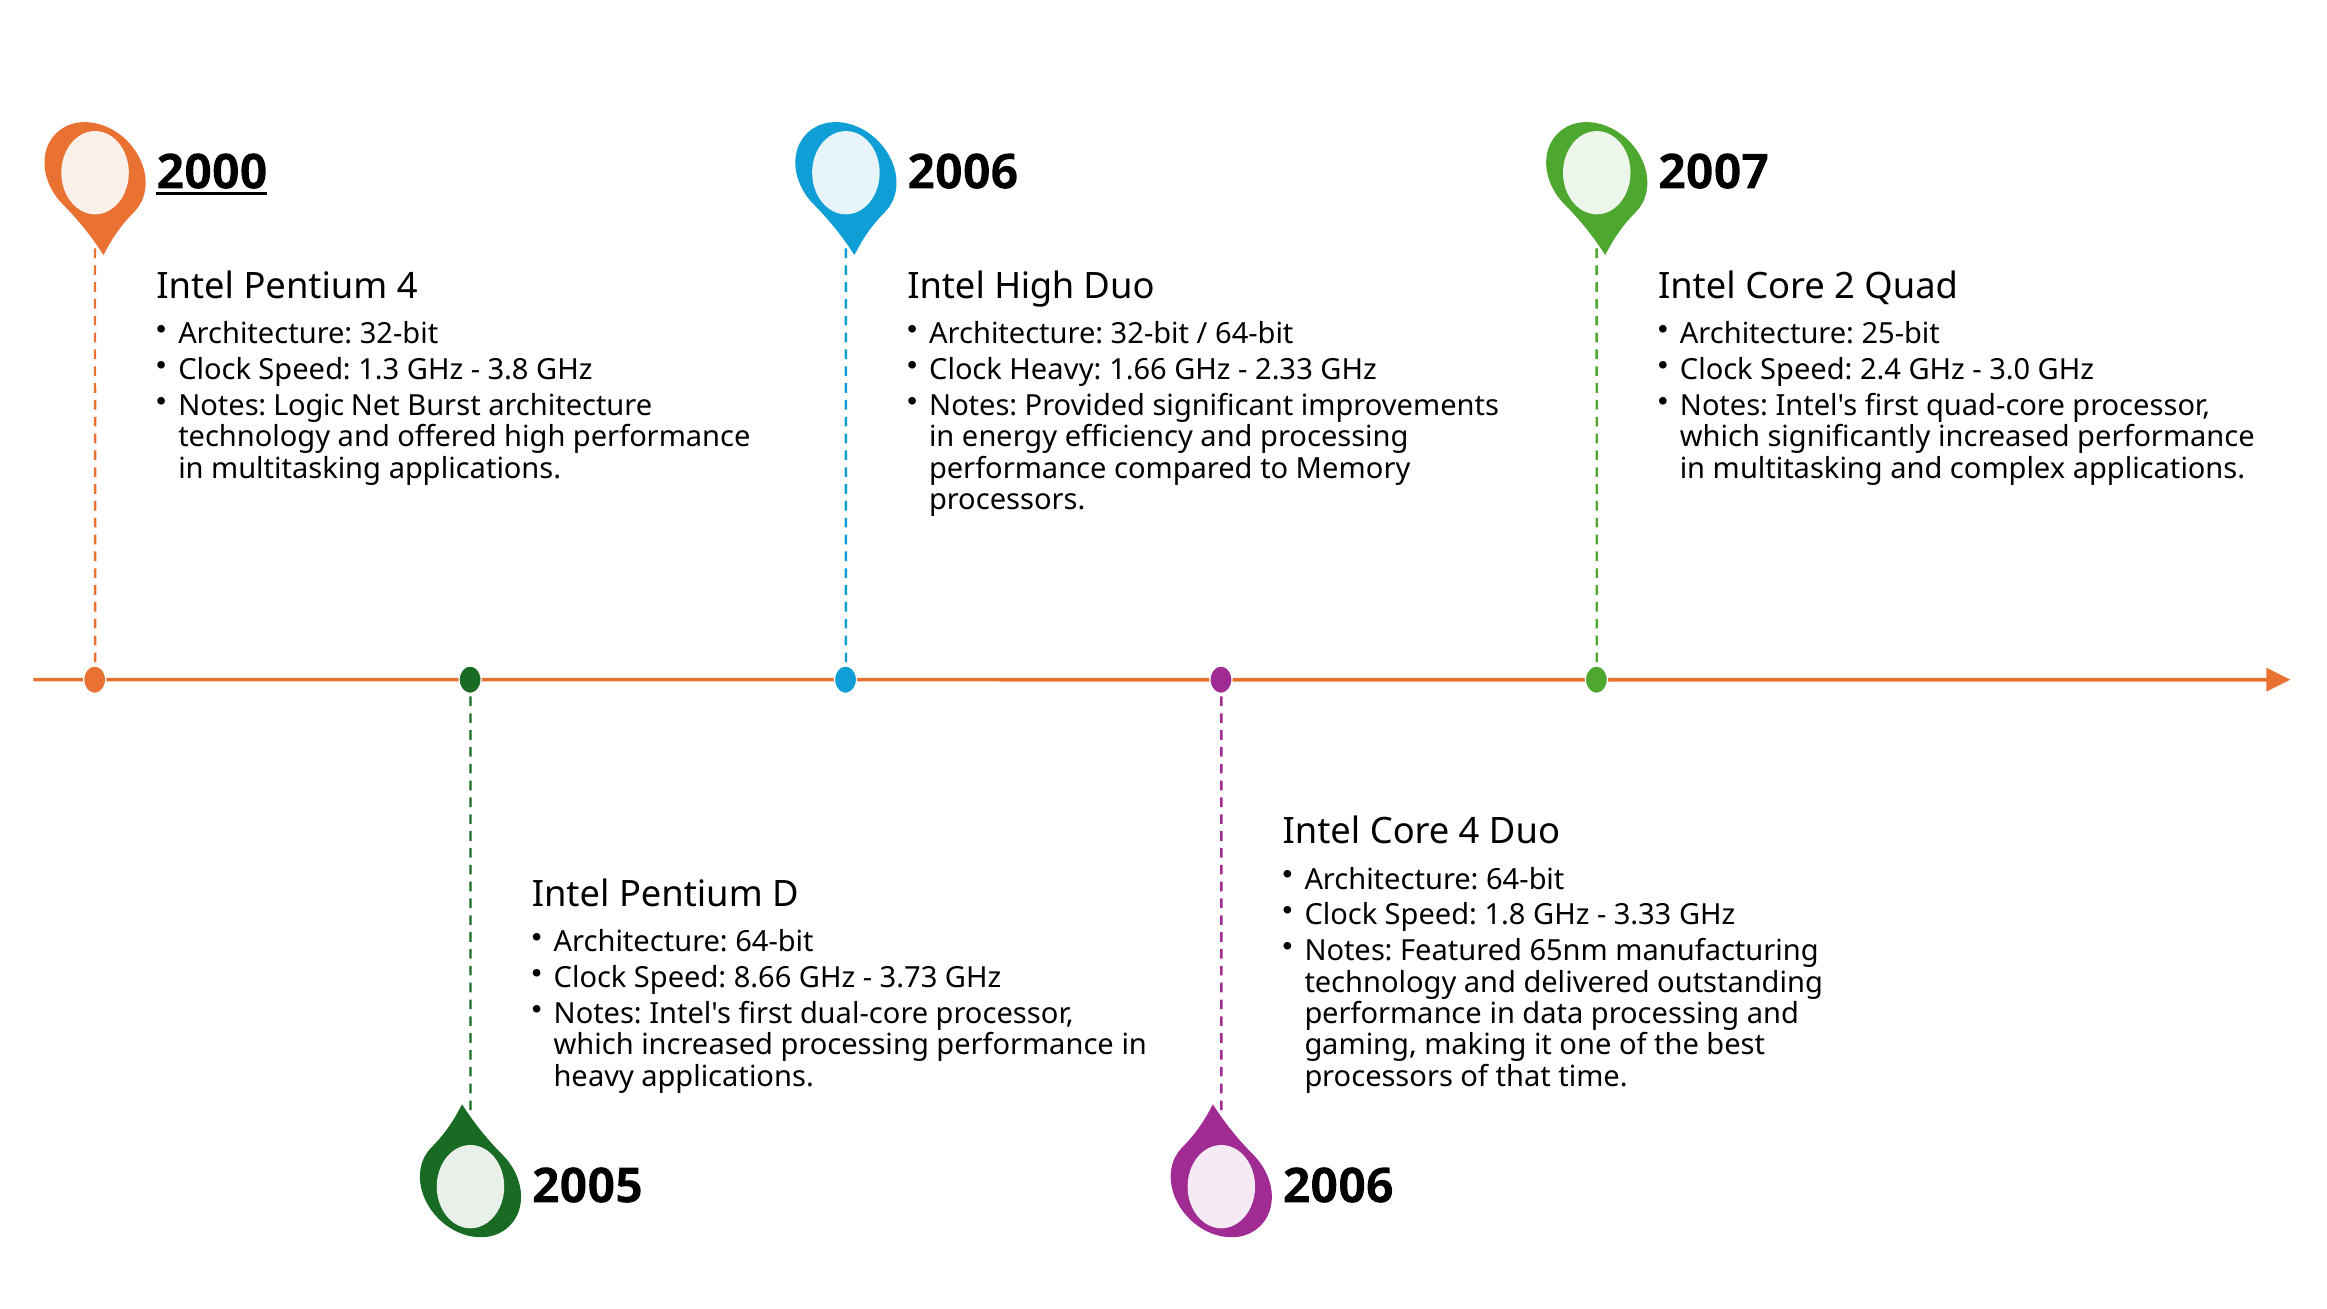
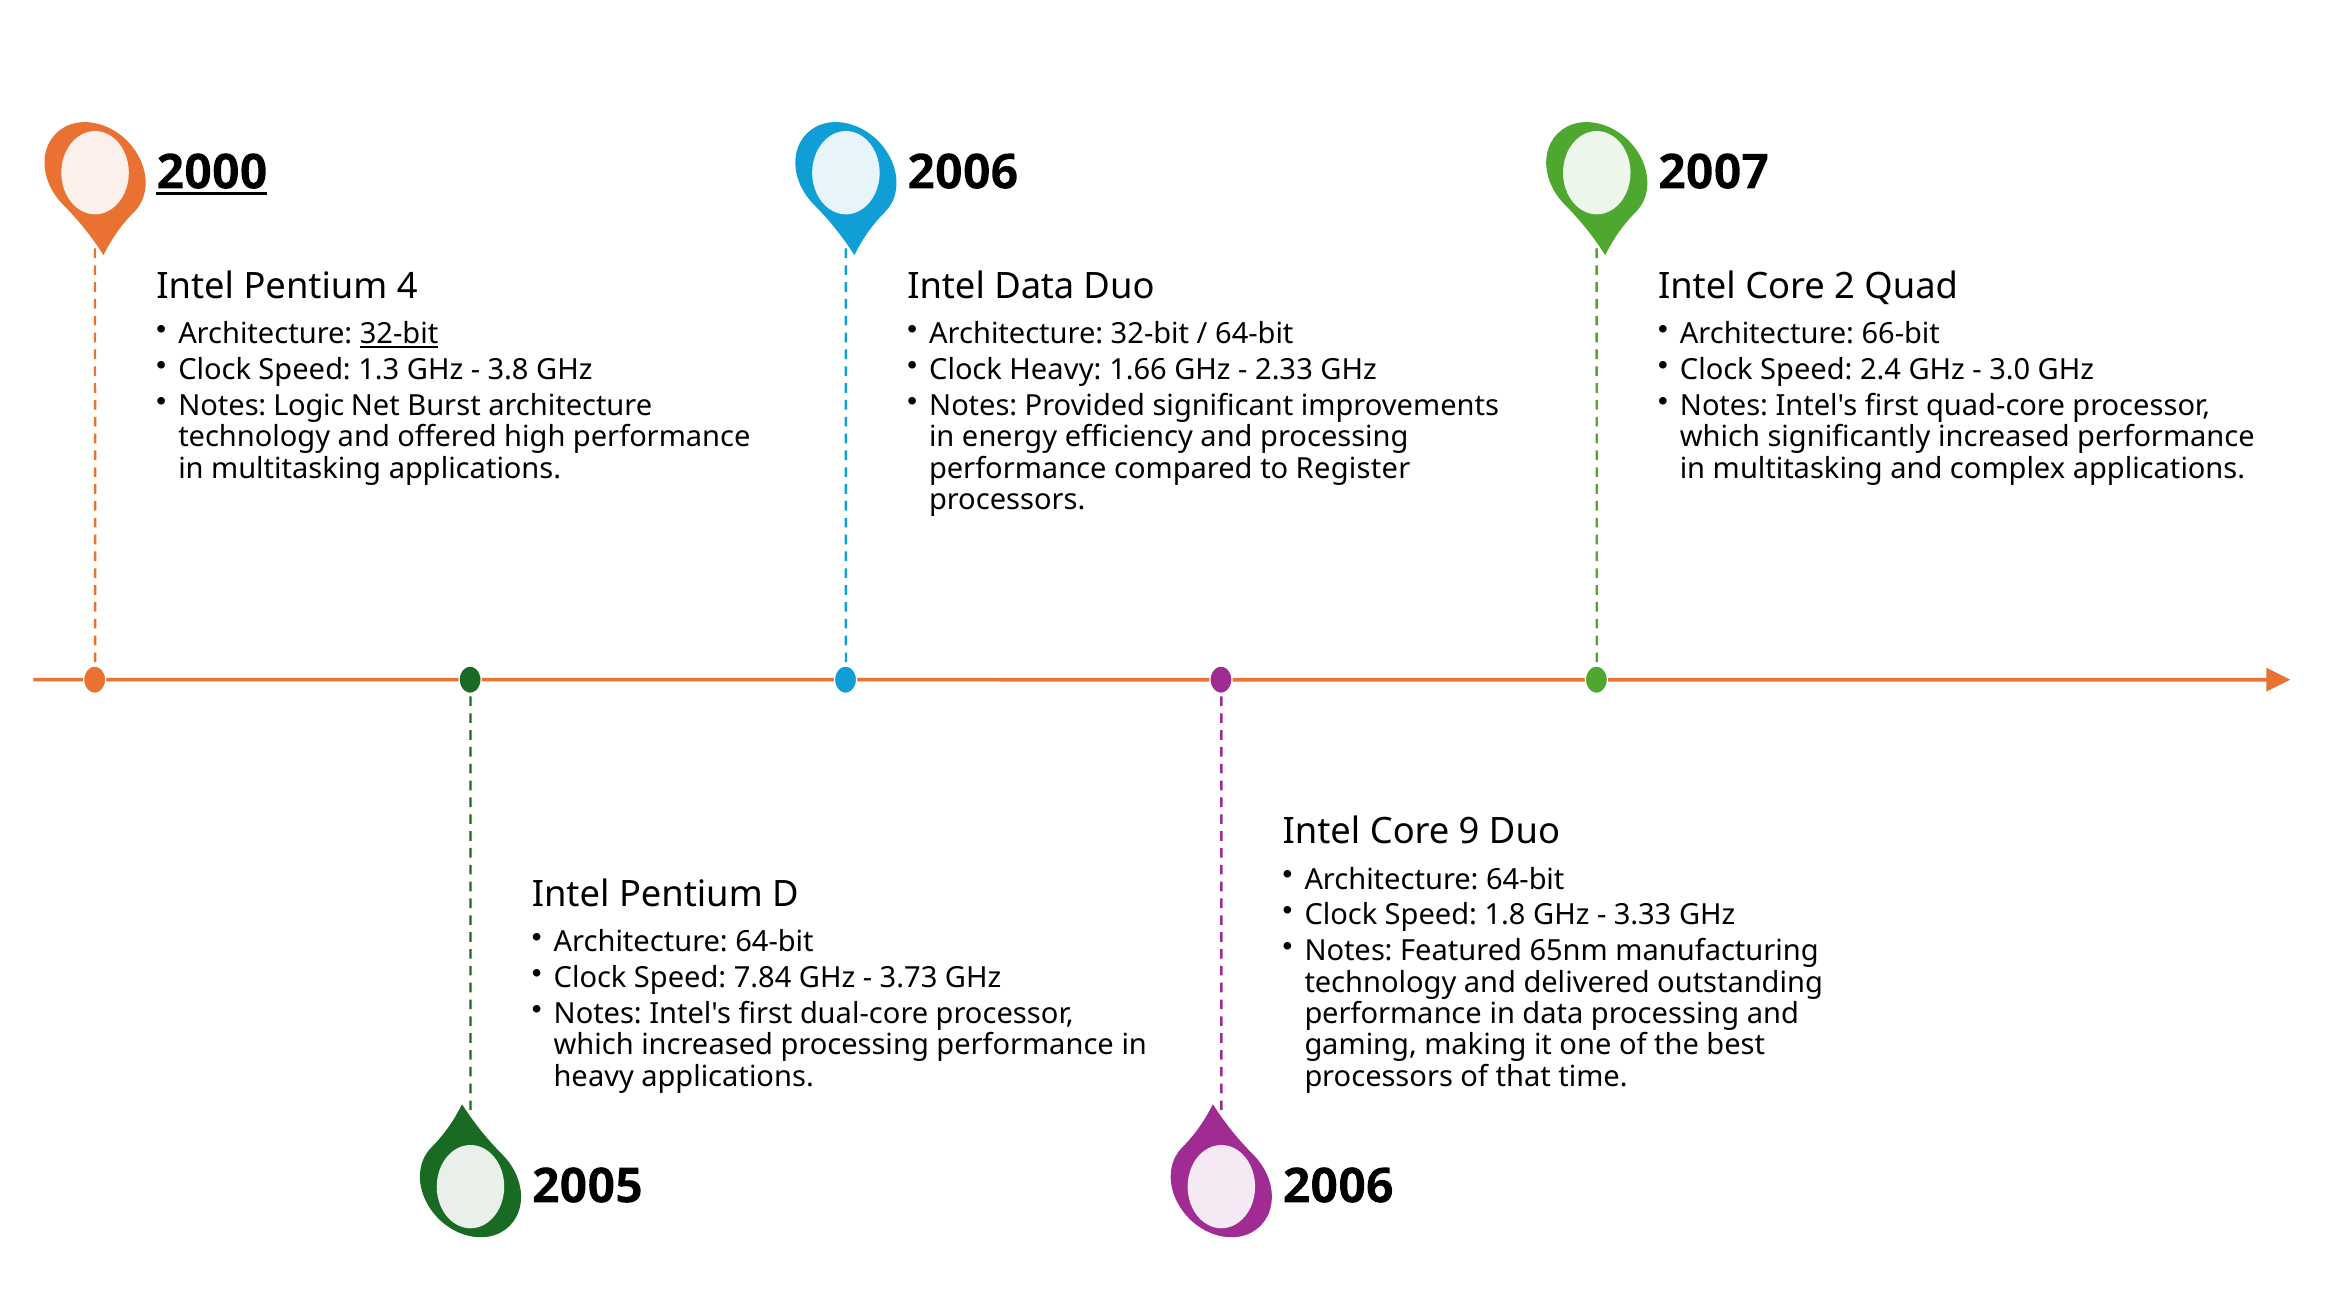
Intel High: High -> Data (1034, 286)
32-bit underline: none -> present (399, 334)
25-bit: 25-bit -> 66-bit (1901, 334)
Memory: Memory -> Register (1353, 469)
Core 4: 4 -> 9 (1469, 831)
8.66: 8.66 -> 7.84 (763, 978)
